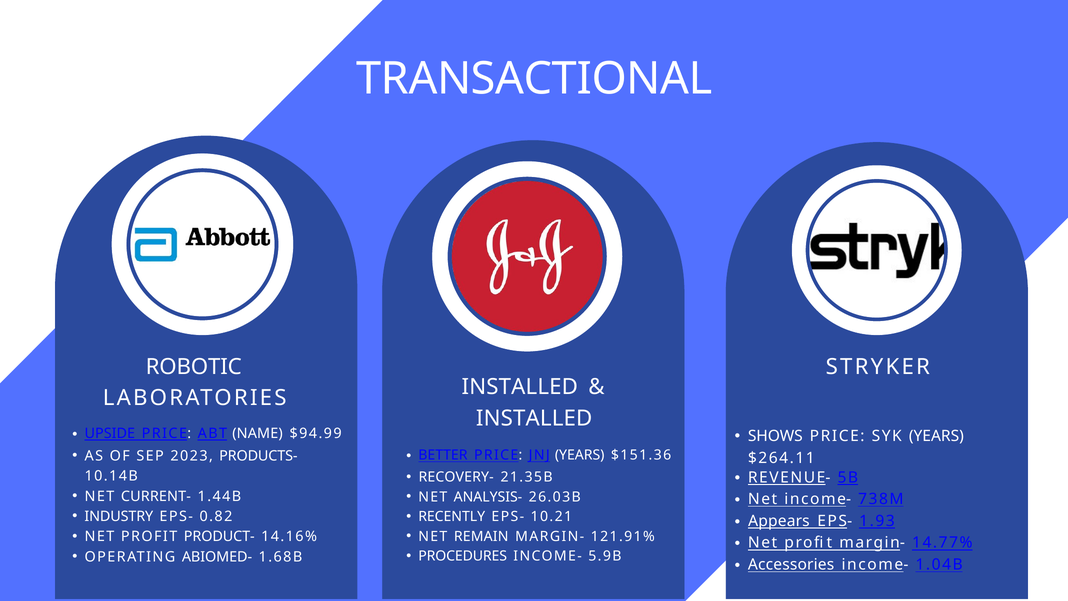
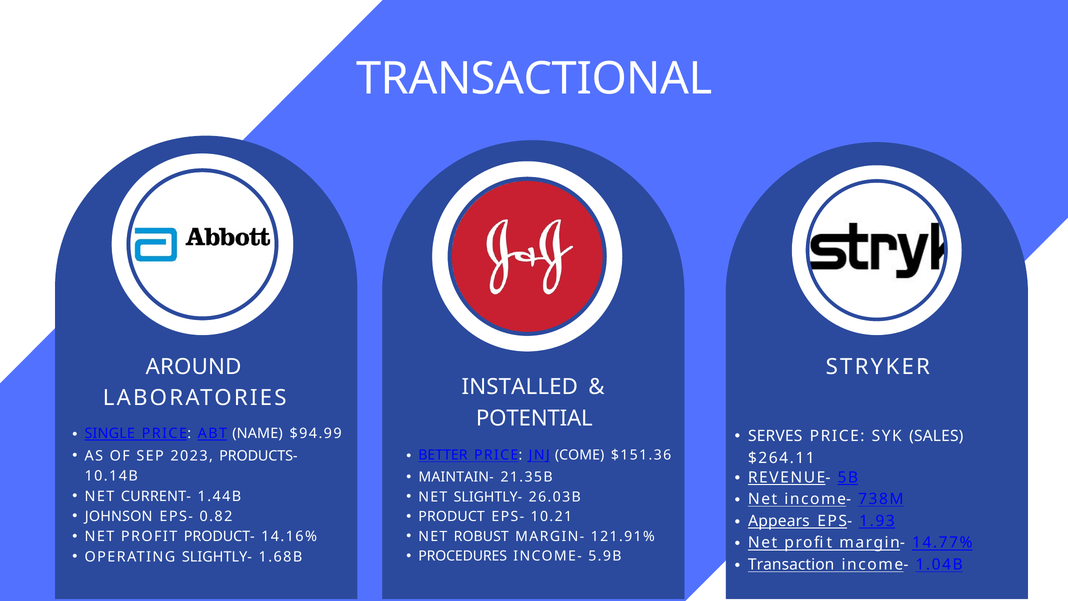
ROBOTIC: ROBOTIC -> AROUND (194, 367)
INSTALLED: INSTALLED -> POTENTIAL (534, 418)
UPSIDE: UPSIDE -> SINGLE (110, 433)
SHOWS: SHOWS -> SERVES (775, 436)
SYK YEARS: YEARS -> SALES (936, 436)
JNJ YEARS: YEARS -> COME (580, 455)
RECOVERY-: RECOVERY- -> MAINTAIN- (456, 477)
NET ANALYSIS-: ANALYSIS- -> SLIGHTLY- (488, 497)
INDUSTRY: INDUSTRY -> JOHNSON (119, 516)
RECENTLY: RECENTLY -> PRODUCT (452, 517)
REMAIN: REMAIN -> ROBUST (481, 536)
OPERATING ABIOMED-: ABIOMED- -> SLIGHTLY- (217, 557)
Accessories: Accessories -> Transaction (791, 564)
